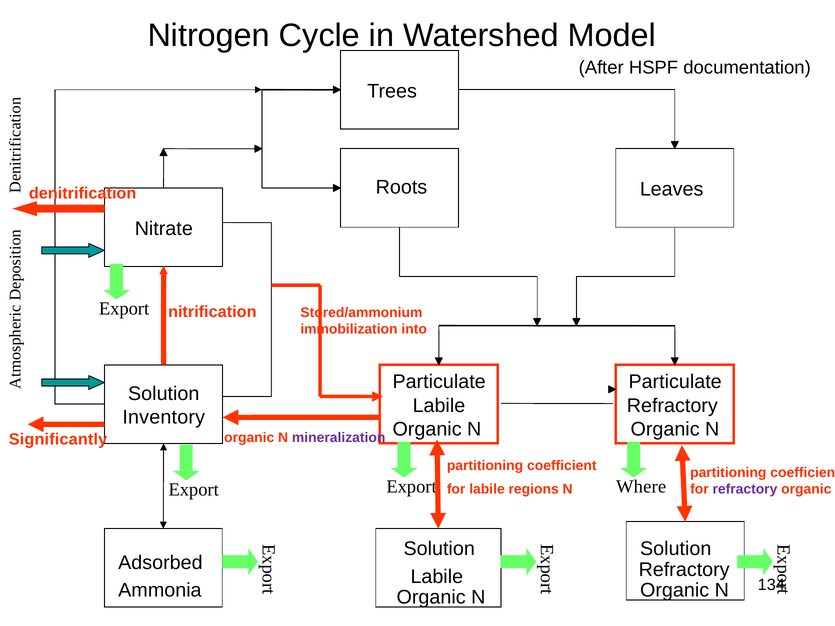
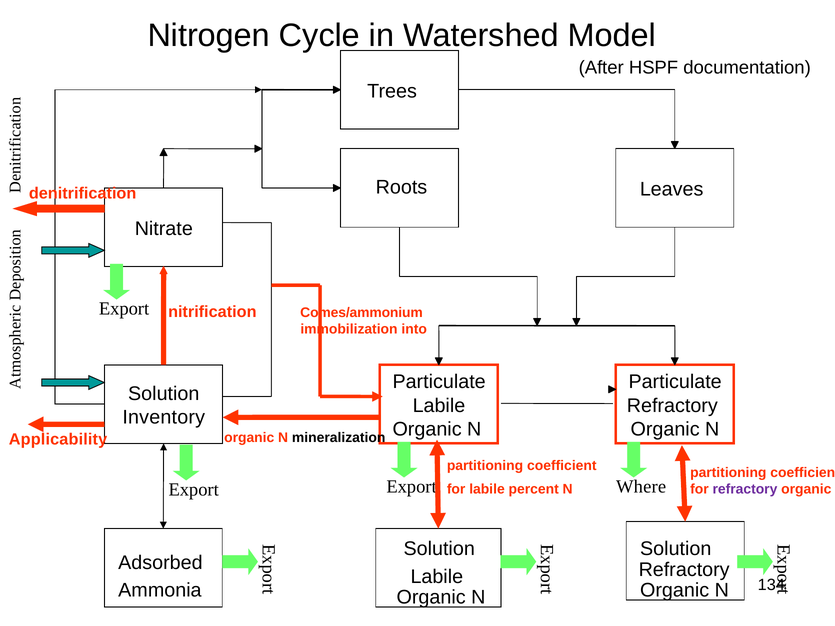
Stored/ammonium: Stored/ammonium -> Comes/ammonium (361, 313)
mineralization colour: purple -> black (339, 438)
Significantly: Significantly -> Applicability (58, 439)
regions: regions -> percent (534, 489)
